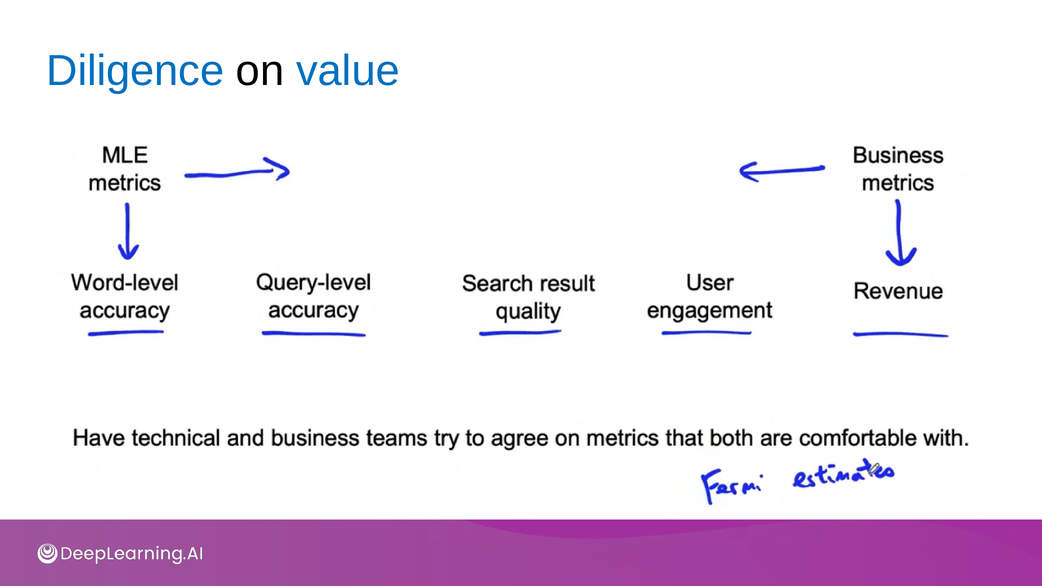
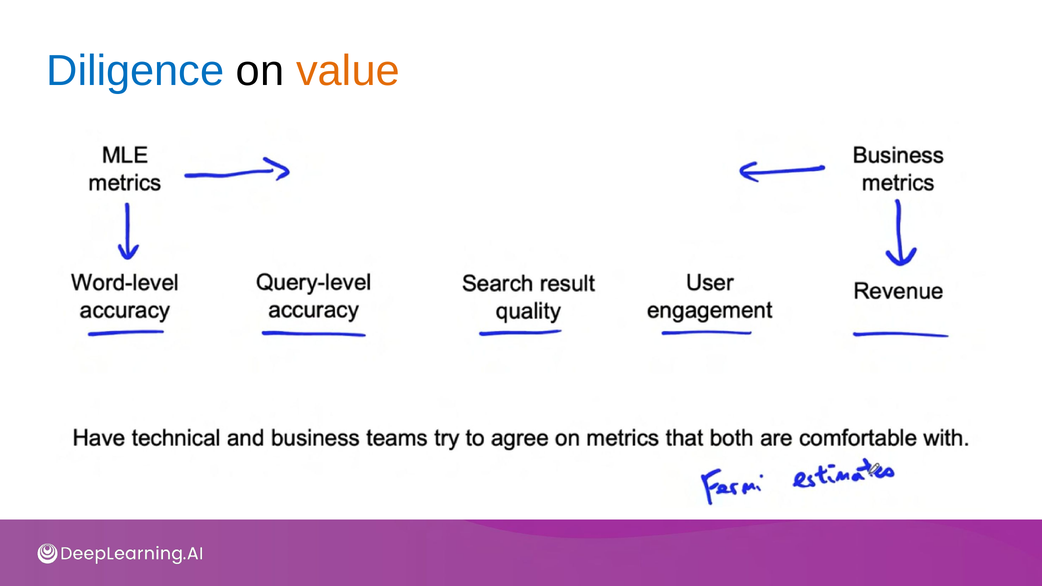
value colour: blue -> orange (348, 71)
